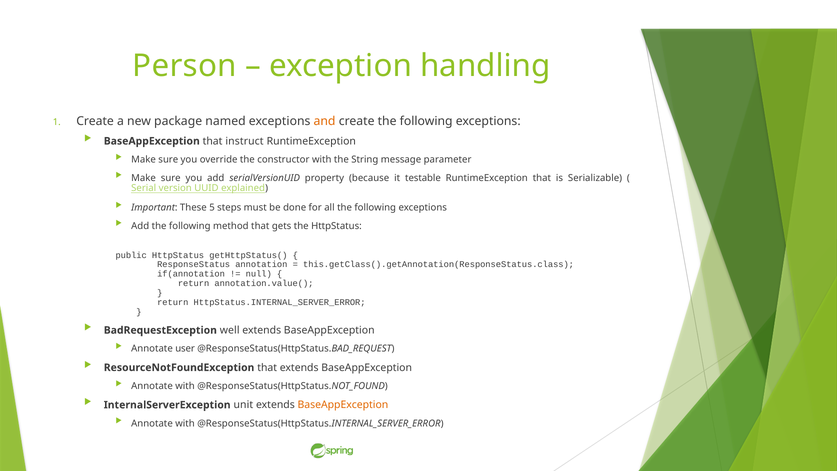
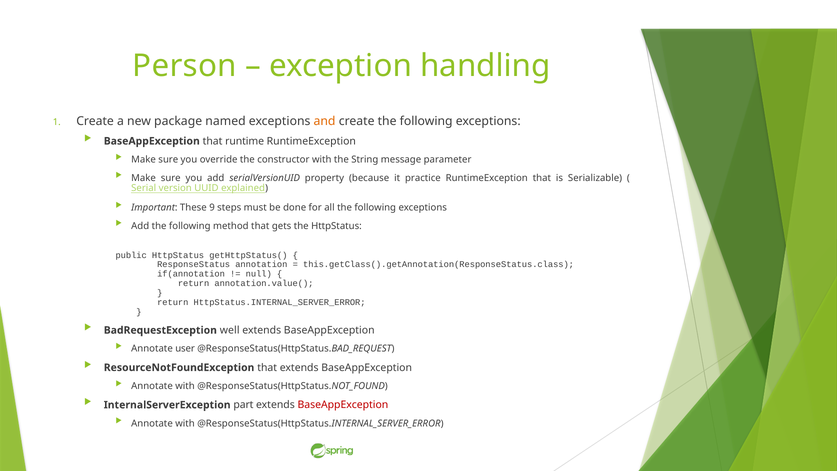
instruct: instruct -> runtime (245, 141)
testable: testable -> practice (423, 178)
5: 5 -> 9 (212, 208)
unit: unit -> part (243, 405)
BaseAppException colour: orange -> red (343, 405)
